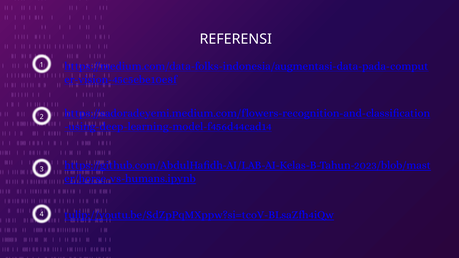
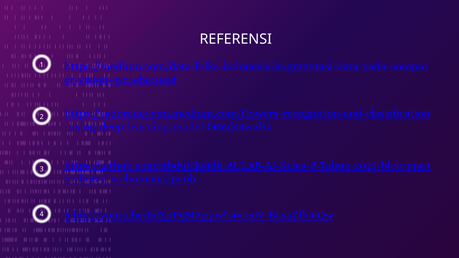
tulip://youtu.be/SdZpPqMXppw?si=tcoV-BLsaZfh4iQw: tulip://youtu.be/SdZpPqMXppw?si=tcoV-BLsaZfh4iQw -> lebih://youtu.be/SdZpPqMXppw?si=tcoV-BLsaZfh4iQw (199, 215)
